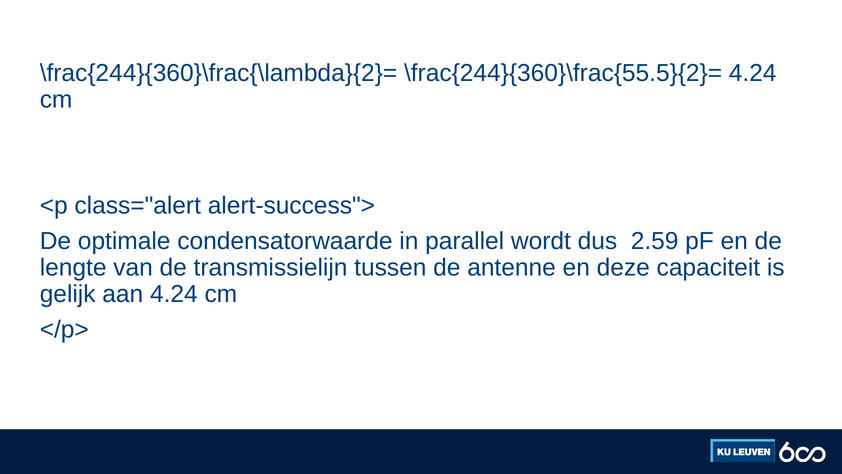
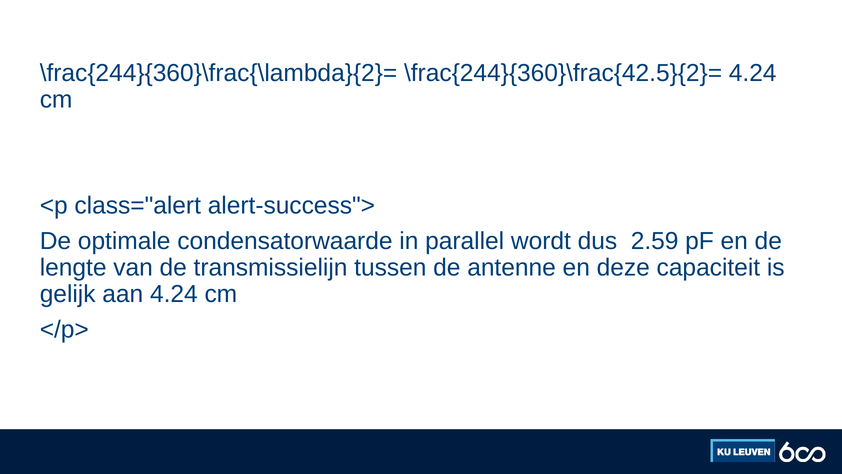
\frac{244}{360}\frac{55.5}{2}=: \frac{244}{360}\frac{55.5}{2}= -> \frac{244}{360}\frac{42.5}{2}= (563, 73)
